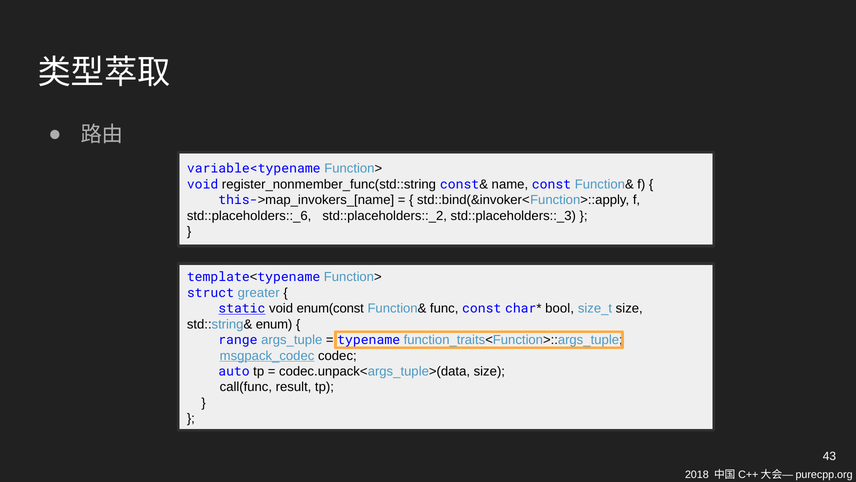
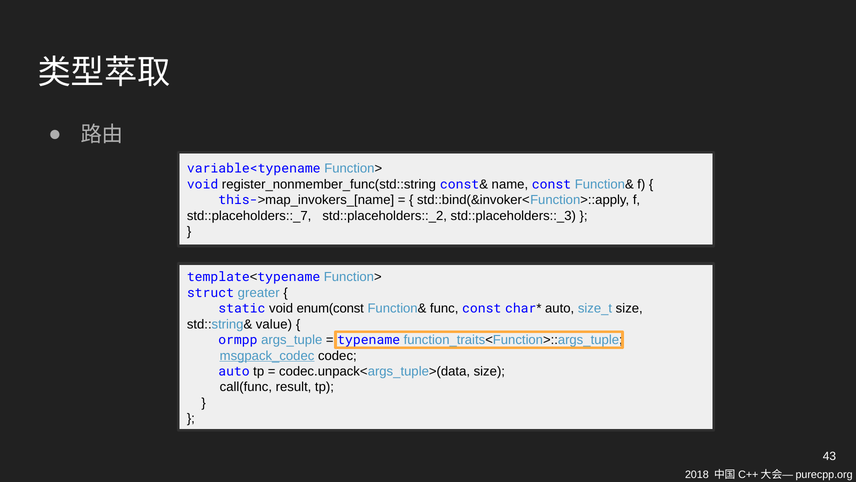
std::placeholders::_6: std::placeholders::_6 -> std::placeholders::_7 (249, 216)
static underline: present -> none (242, 308)
bool: bool -> auto (560, 308)
enum: enum -> value (274, 324)
range: range -> ormpp (238, 340)
